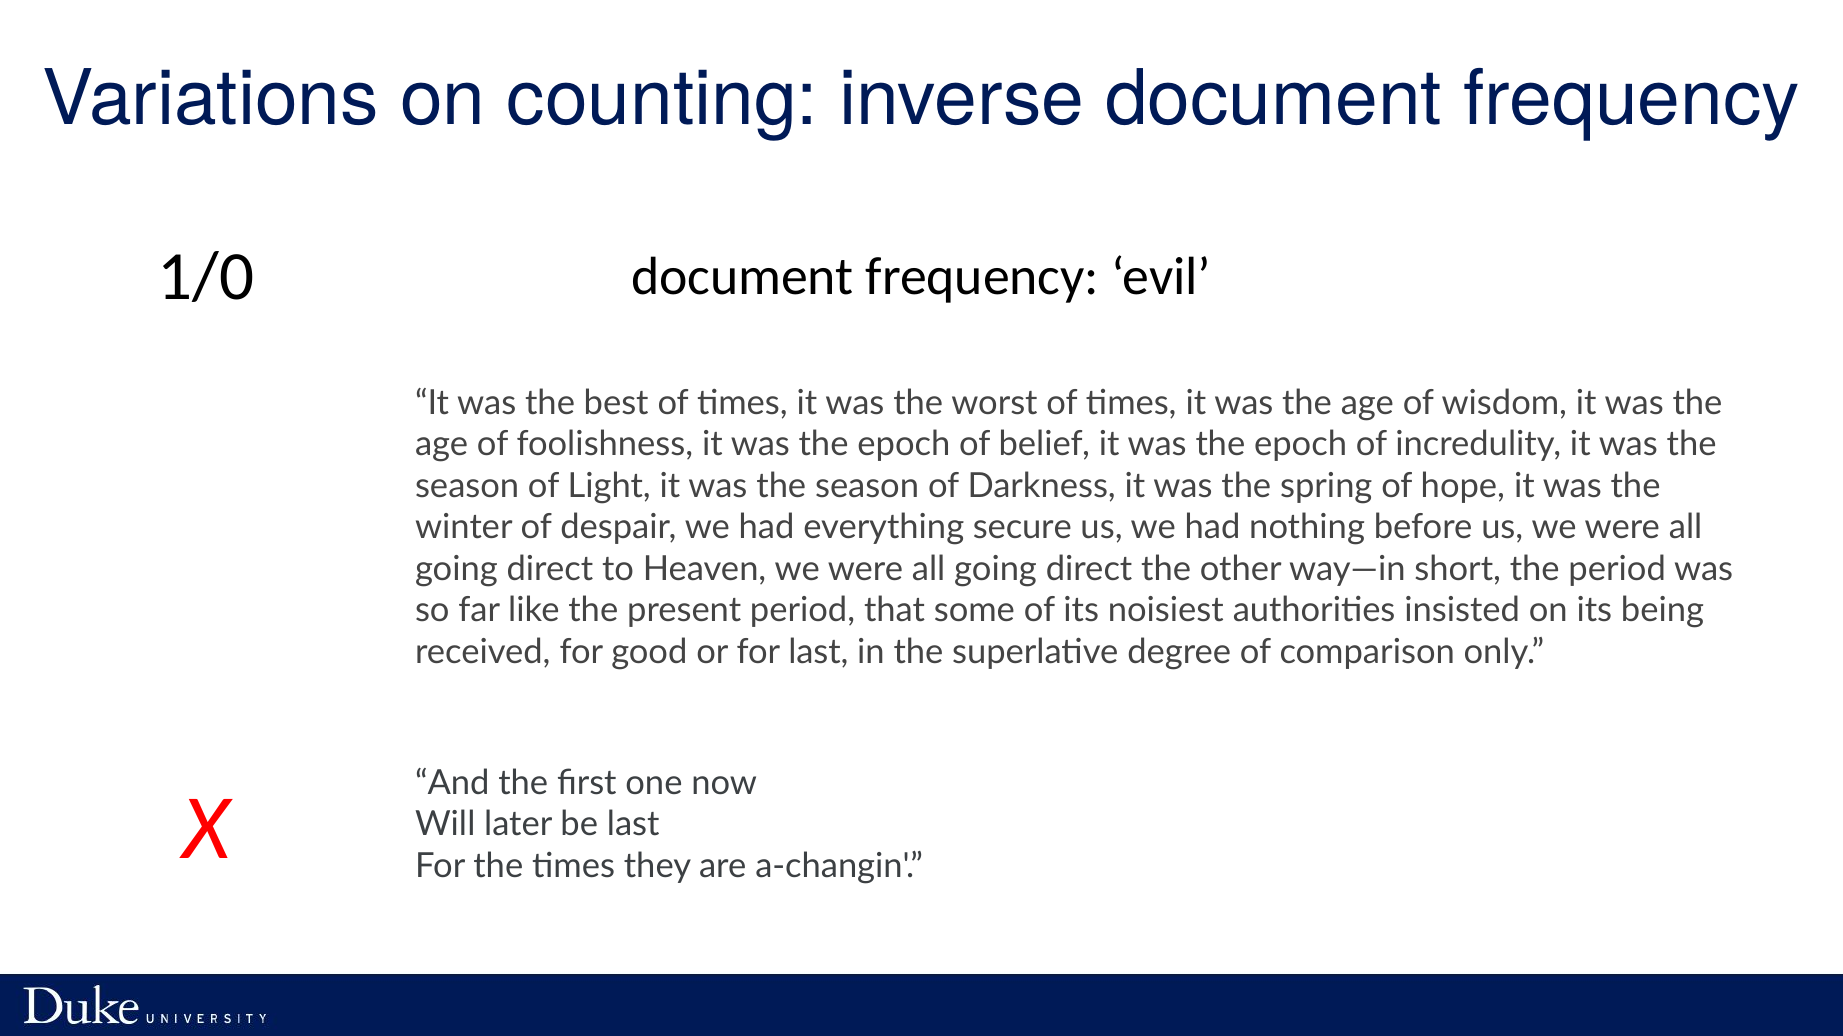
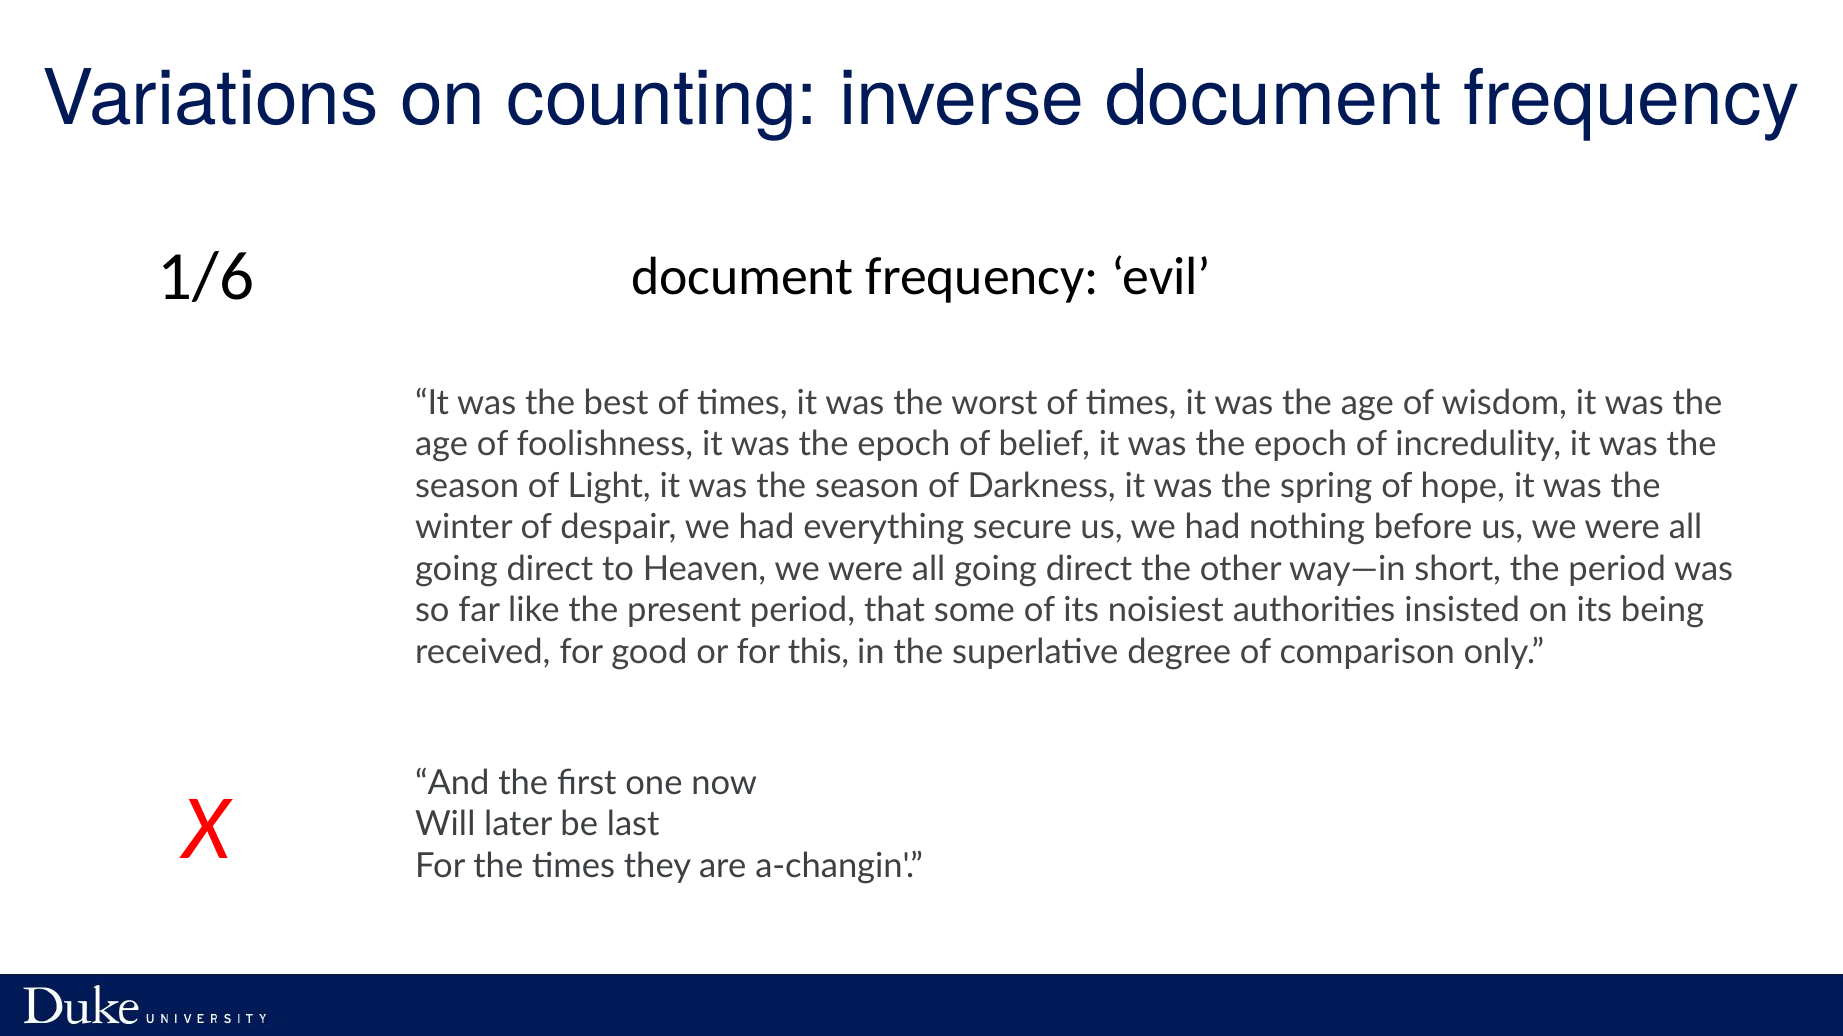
1/0: 1/0 -> 1/6 (206, 277)
for last: last -> this (818, 652)
